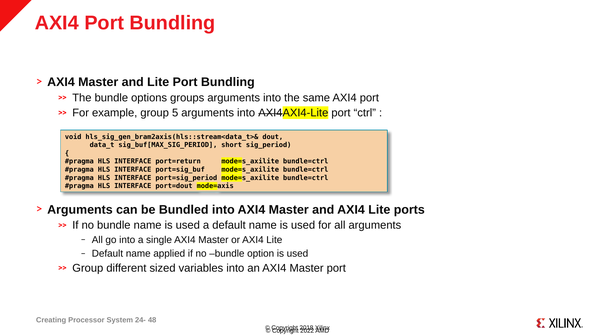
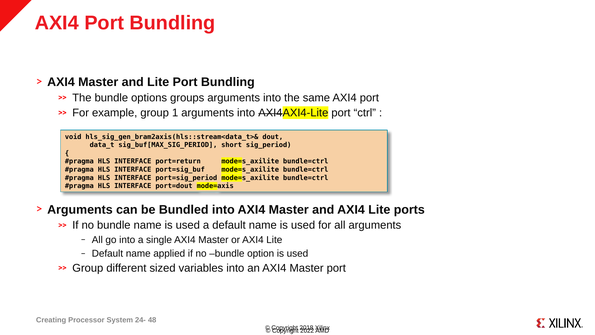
5: 5 -> 1 (175, 113)
